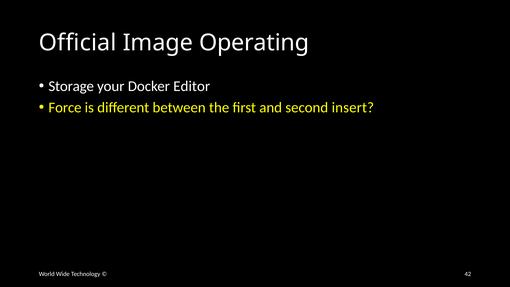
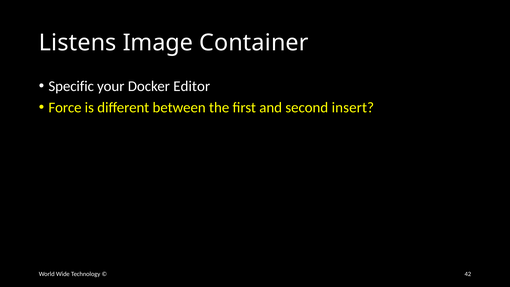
Official: Official -> Listens (78, 43)
Operating: Operating -> Container (254, 43)
Storage: Storage -> Specific (71, 86)
